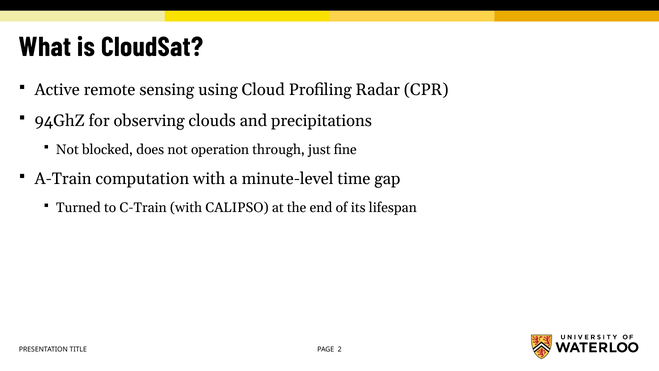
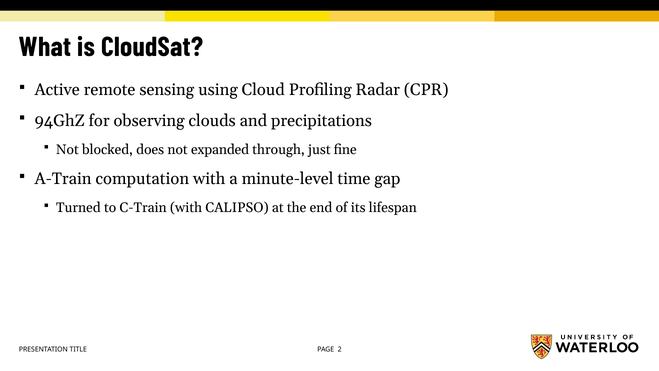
operation: operation -> expanded (220, 150)
